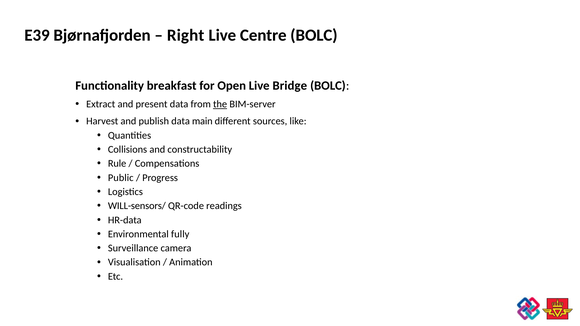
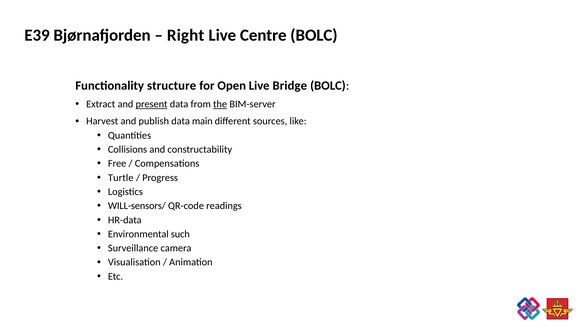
breakfast: breakfast -> structure (172, 86)
present underline: none -> present (152, 104)
Rule: Rule -> Free (117, 164)
Public: Public -> Turtle (121, 178)
fully: fully -> such (180, 234)
